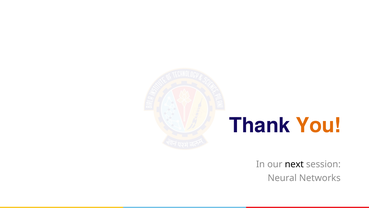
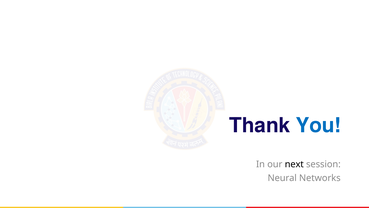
You colour: orange -> blue (318, 125)
